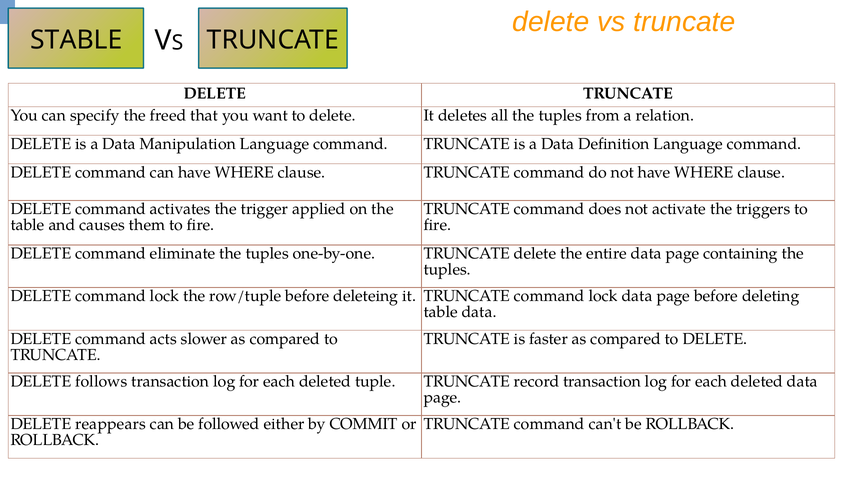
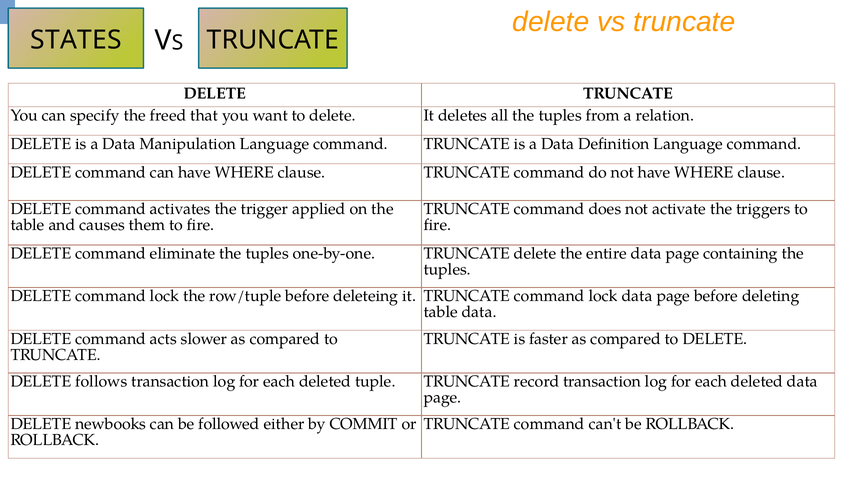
STABLE: STABLE -> STATES (76, 40)
reappears: reappears -> newbooks (111, 424)
